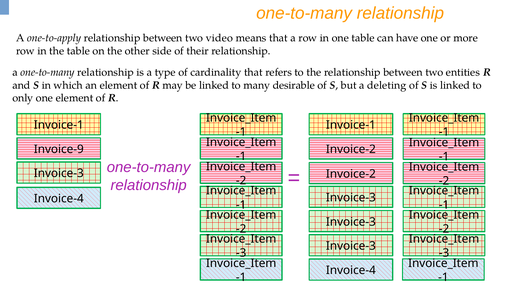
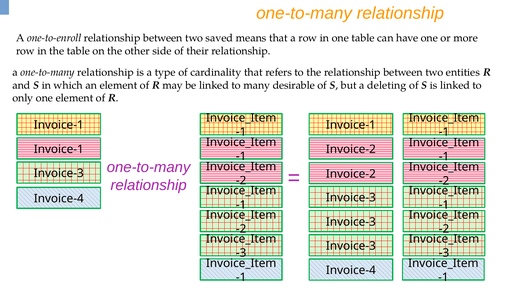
one-to-apply: one-to-apply -> one-to-enroll (54, 38)
video: video -> saved (219, 38)
Invoice-9: Invoice-9 -> Invoice-1 (59, 149)
